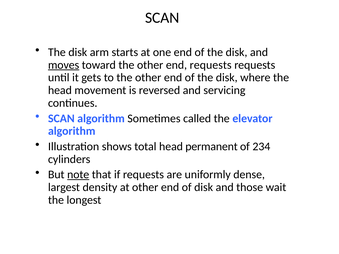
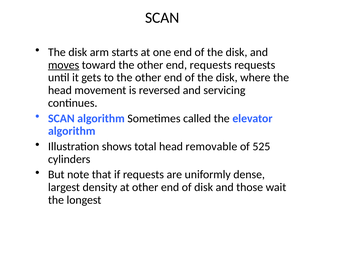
permanent: permanent -> removable (211, 147)
234: 234 -> 525 (261, 147)
note underline: present -> none (78, 175)
